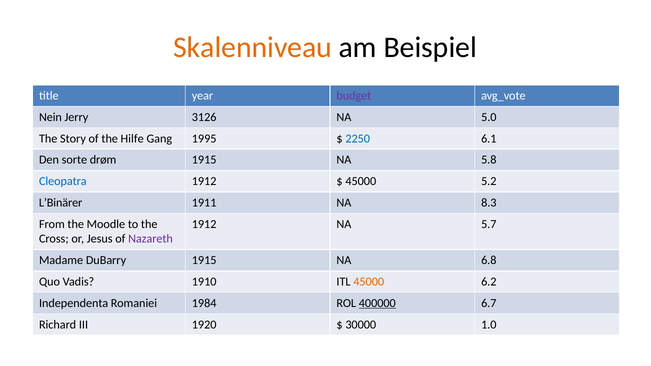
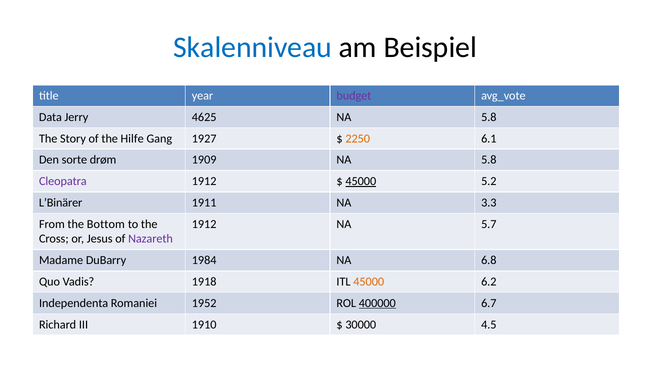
Skalenniveau colour: orange -> blue (253, 47)
Nein: Nein -> Data (50, 117)
3126: 3126 -> 4625 (204, 117)
5.0: 5.0 -> 5.8 (489, 117)
1995: 1995 -> 1927 (204, 139)
2250 colour: blue -> orange (358, 139)
drøm 1915: 1915 -> 1909 (204, 160)
Cleopatra colour: blue -> purple (63, 181)
45000 underline: none -> present (361, 181)
8.3: 8.3 -> 3.3 (489, 203)
Moodle: Moodle -> Bottom (106, 224)
DuBarry 1915: 1915 -> 1984 (204, 261)
1910: 1910 -> 1918 (204, 282)
1984: 1984 -> 1952 (204, 303)
1920: 1920 -> 1910 (204, 325)
1.0: 1.0 -> 4.5 (489, 325)
